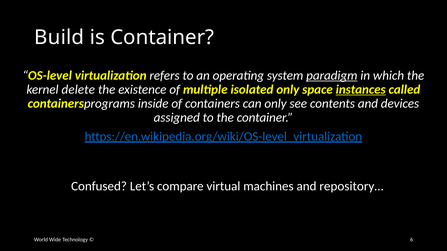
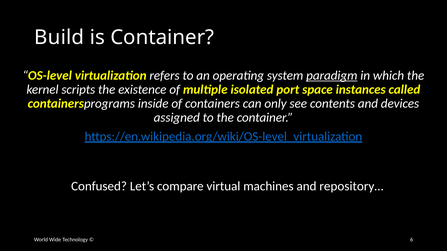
delete: delete -> scripts (78, 90)
isolated only: only -> port (288, 90)
instances underline: present -> none (361, 90)
